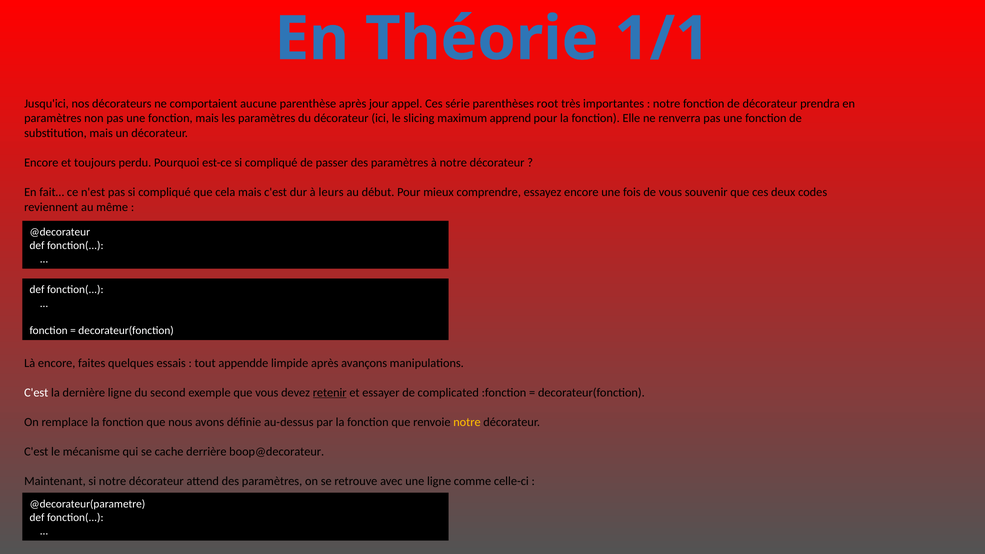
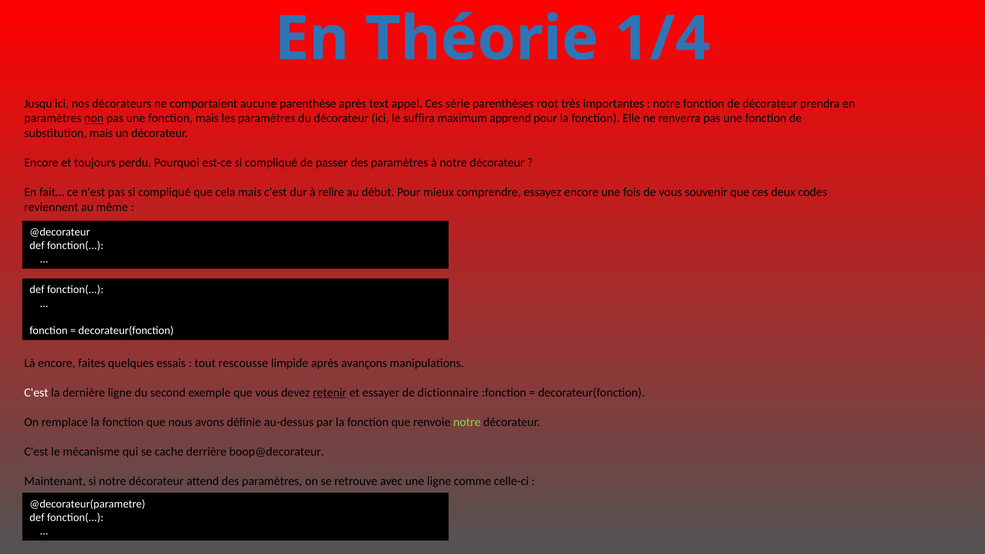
1/1: 1/1 -> 1/4 (662, 39)
jour: jour -> text (379, 104)
non underline: none -> present (94, 118)
slicing: slicing -> suffira (419, 118)
leurs: leurs -> relire (331, 192)
appendde: appendde -> rescousse (243, 363)
complicated: complicated -> dictionnaire (448, 393)
notre colour: yellow -> light green (467, 422)
